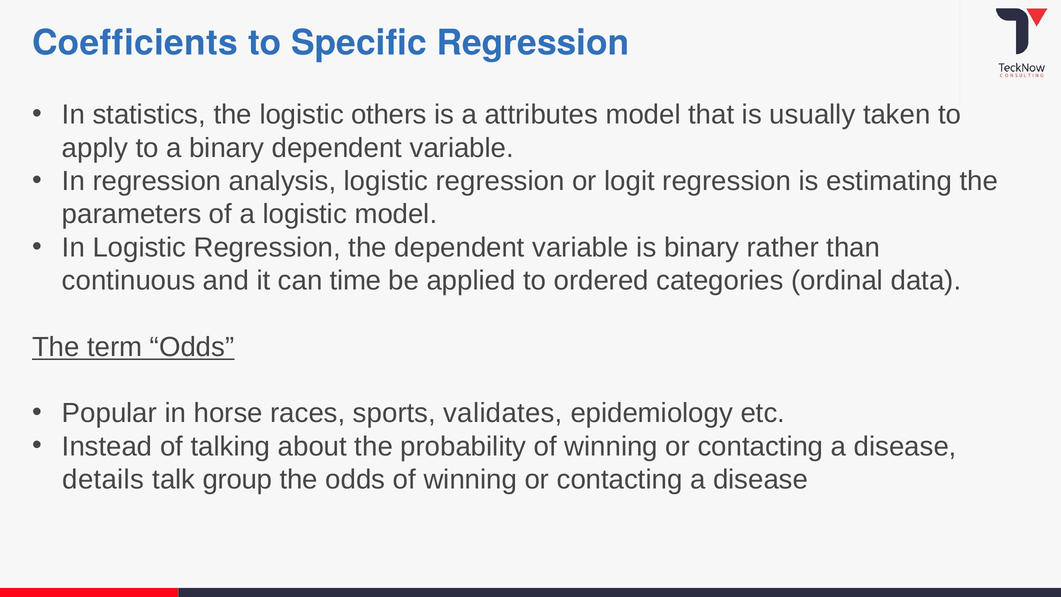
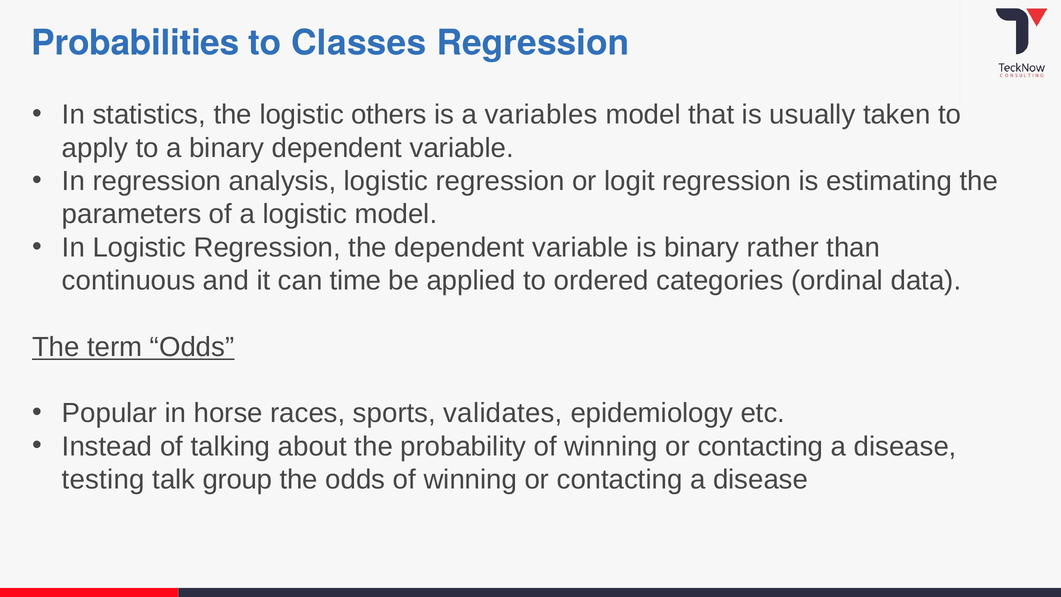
Coefficients: Coefficients -> Probabilities (135, 43)
Specific: Specific -> Classes (359, 43)
attributes: attributes -> variables (541, 115)
details: details -> testing (103, 479)
